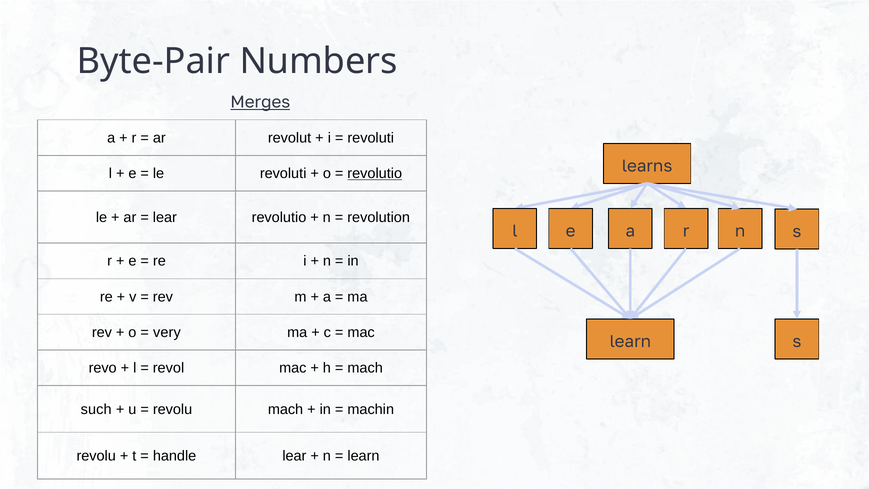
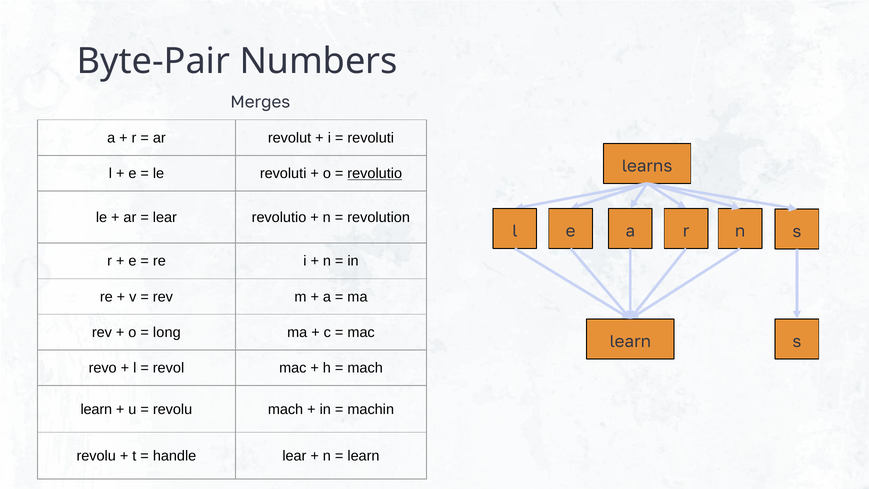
Merges underline: present -> none (260, 102)
very: very -> long (167, 332)
such: such -> learn (96, 409)
